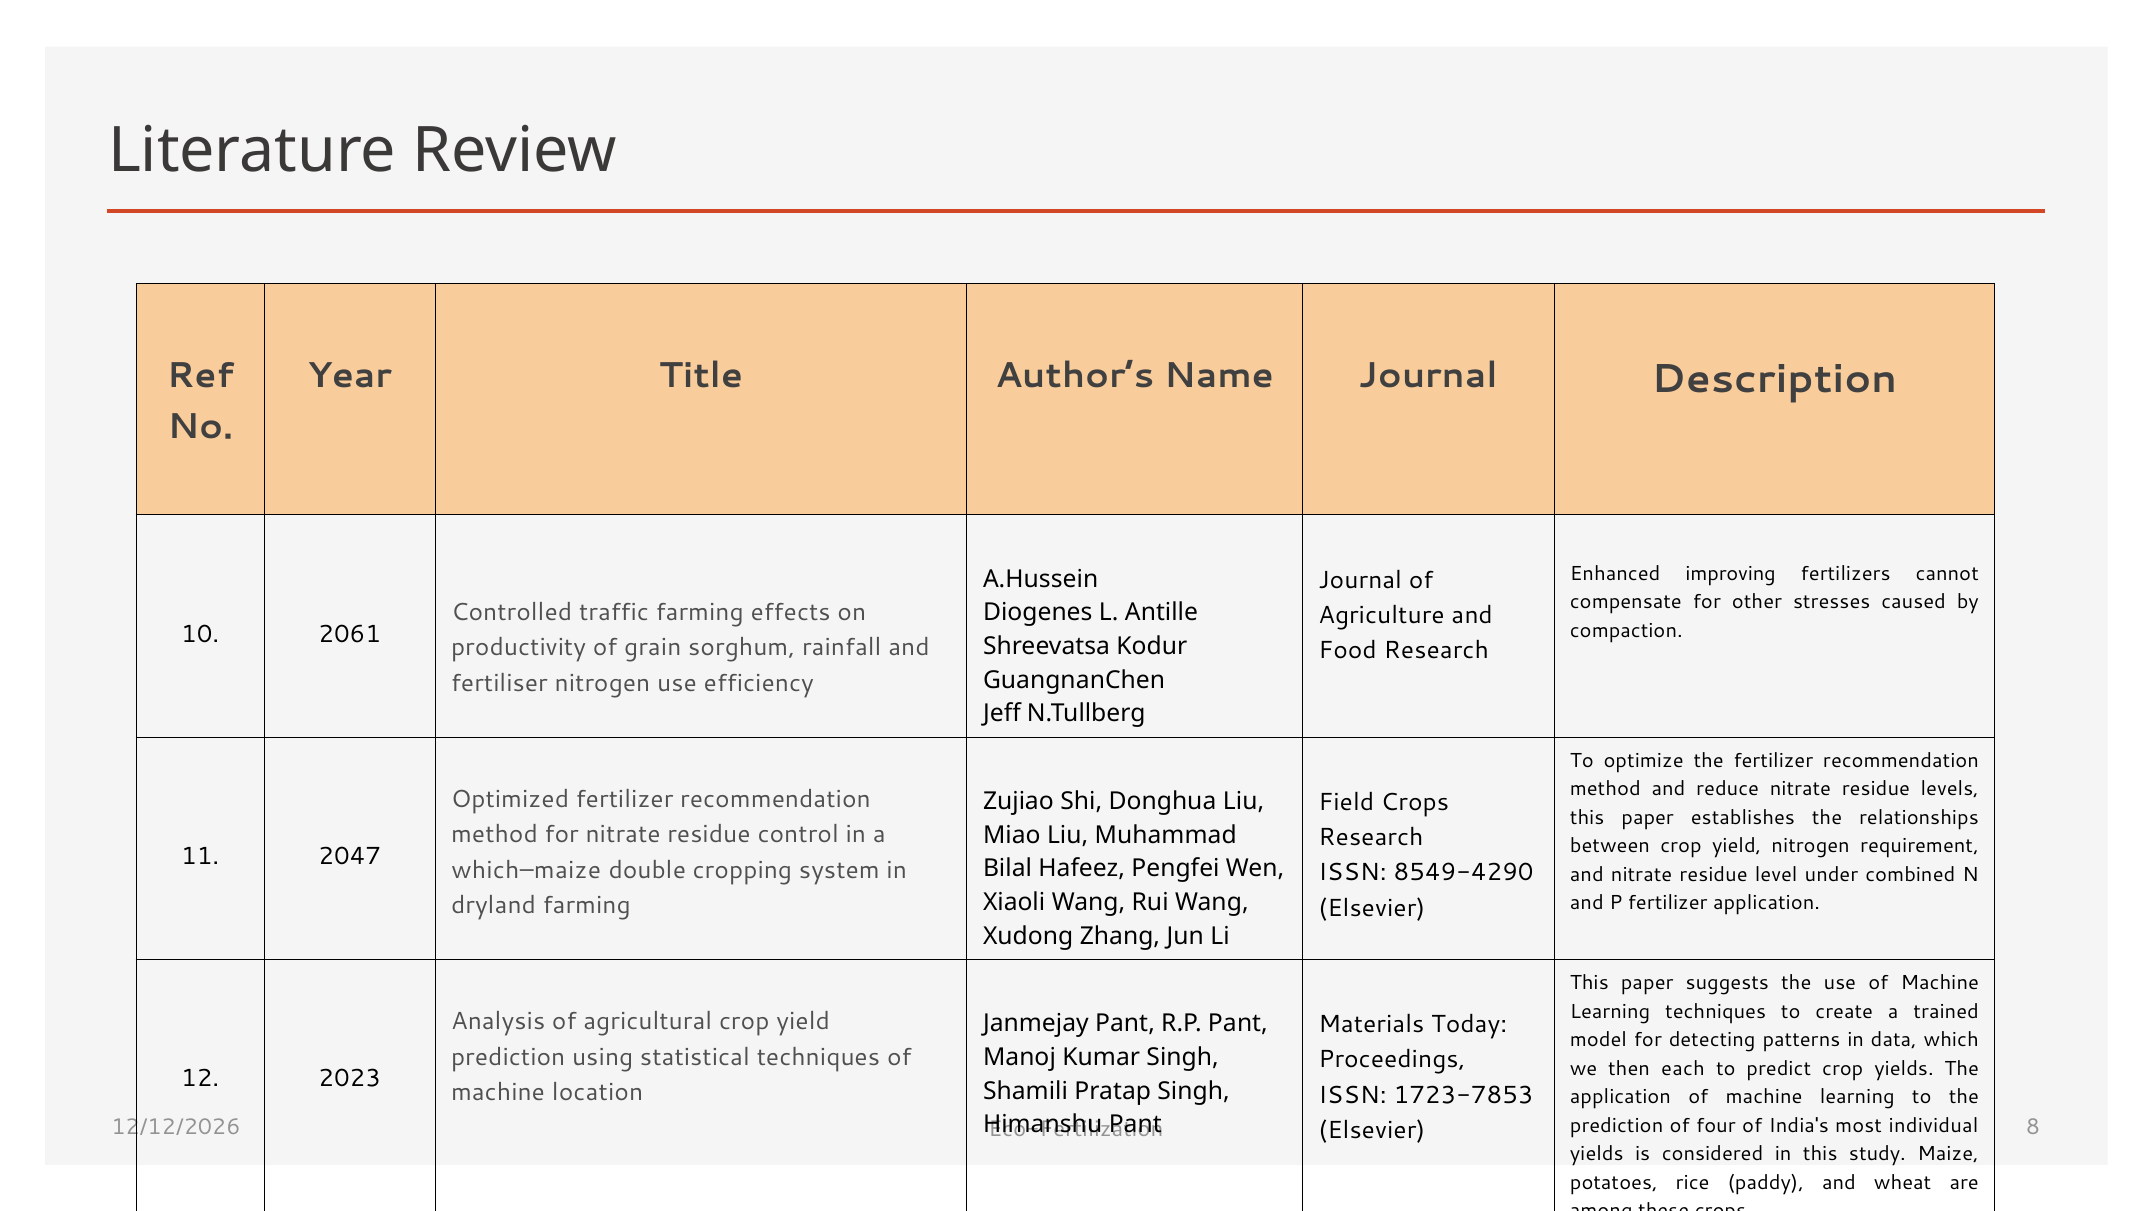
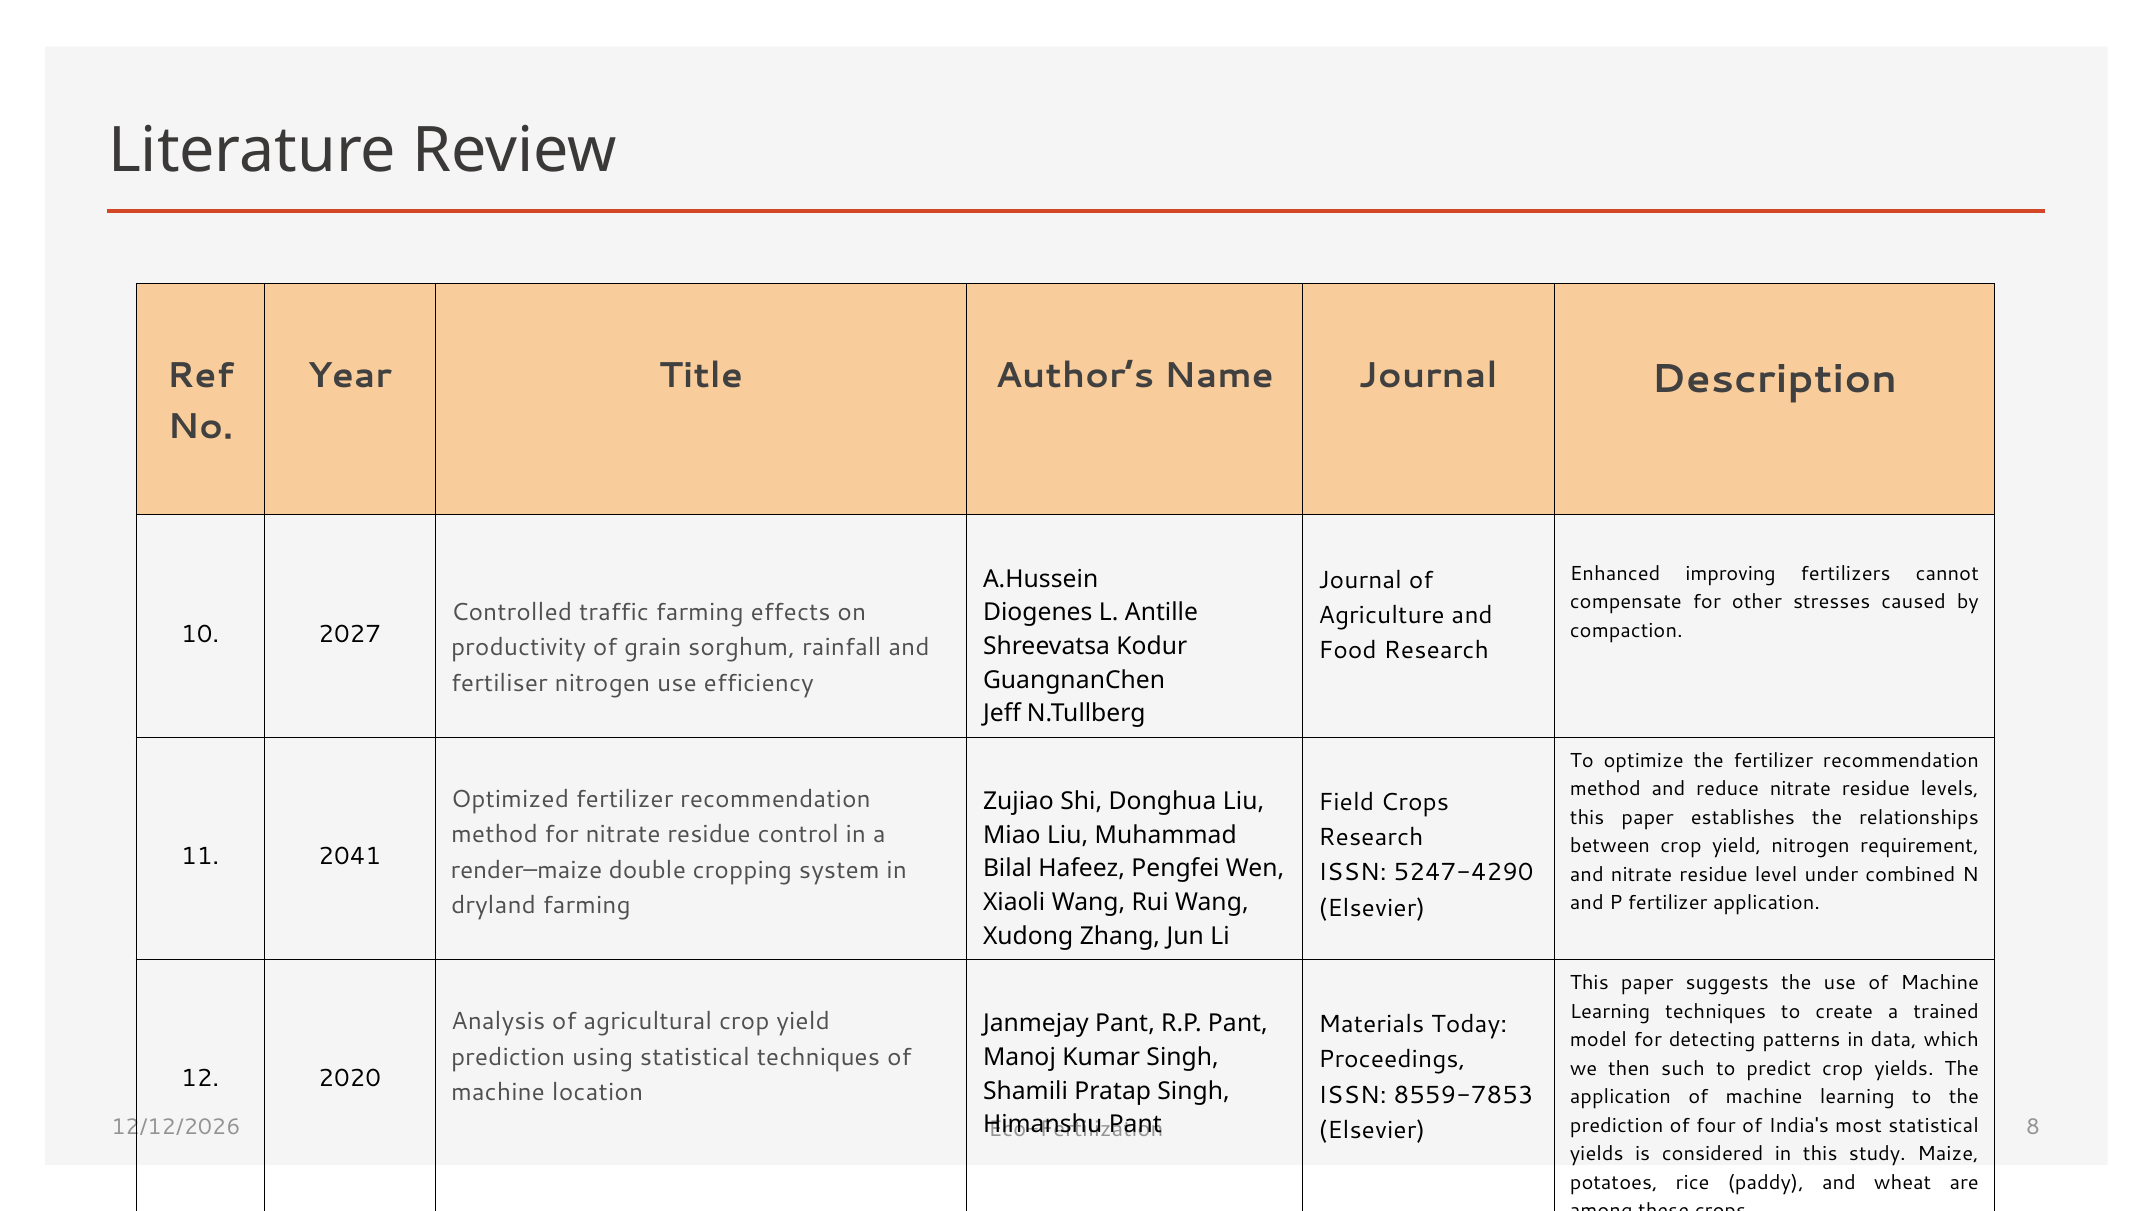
2061: 2061 -> 2027 (350, 634)
2047: 2047 -> 2041 (350, 856)
which–maize: which–maize -> render–maize (527, 870)
8549-4290: 8549-4290 -> 5247-4290 (1464, 872)
each: each -> such (1683, 1068)
2023: 2023 -> 2020 (350, 1078)
1723-7853: 1723-7853 -> 8559-7853 (1464, 1095)
most individual: individual -> statistical (1934, 1125)
